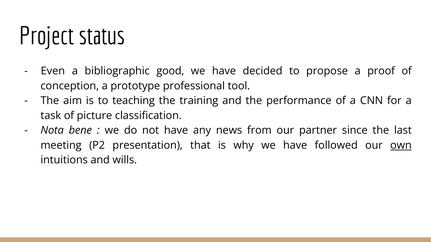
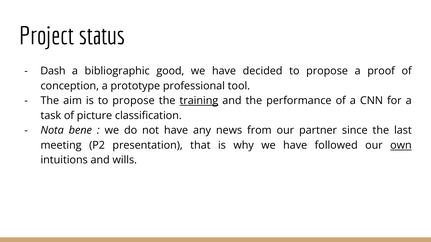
Even: Even -> Dash (53, 71)
is to teaching: teaching -> propose (134, 101)
training underline: none -> present (199, 101)
